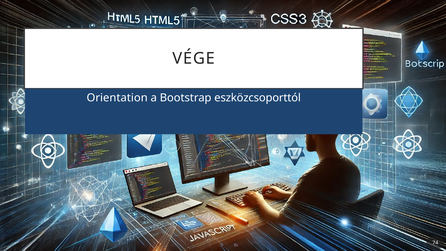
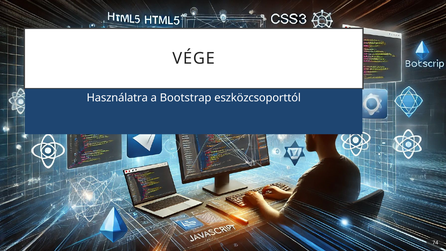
Orientation: Orientation -> Használatra (117, 98)
